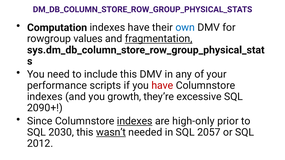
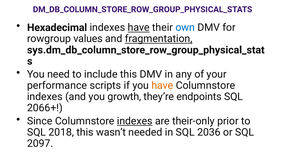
Computation: Computation -> Hexadecimal (57, 28)
have underline: none -> present (139, 28)
have colour: red -> orange (162, 86)
excessive: excessive -> endpoints (199, 97)
2090+: 2090+ -> 2066+ (45, 108)
high-only: high-only -> their-only (193, 121)
2030: 2030 -> 2018 (61, 132)
wasn’t underline: present -> none (111, 132)
2057: 2057 -> 2036 (209, 132)
2012: 2012 -> 2097 (40, 144)
